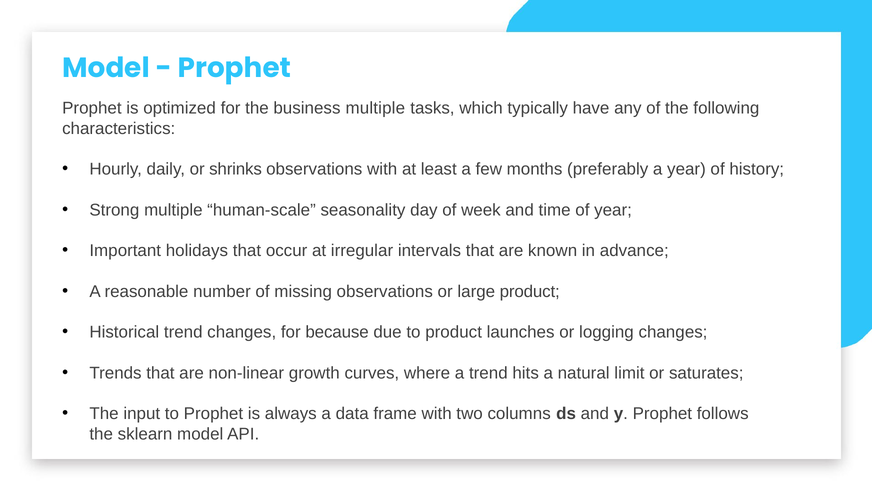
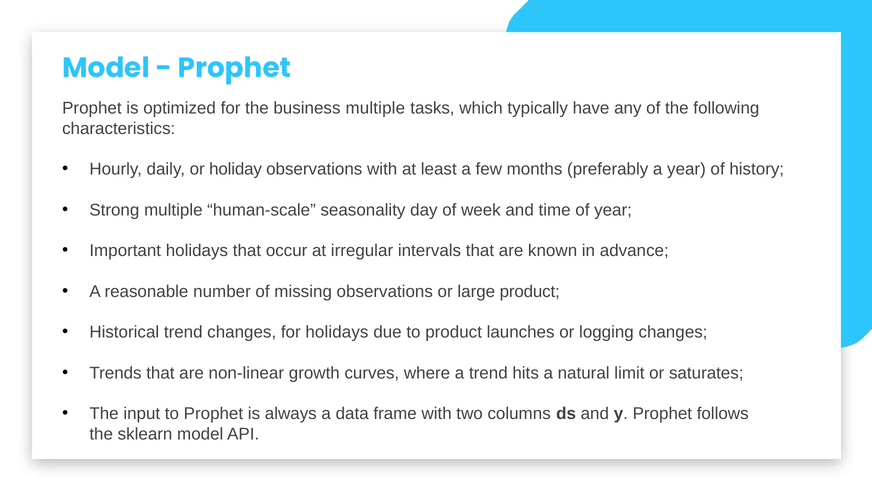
shrinks: shrinks -> holiday (236, 169)
for because: because -> holidays (337, 332)
